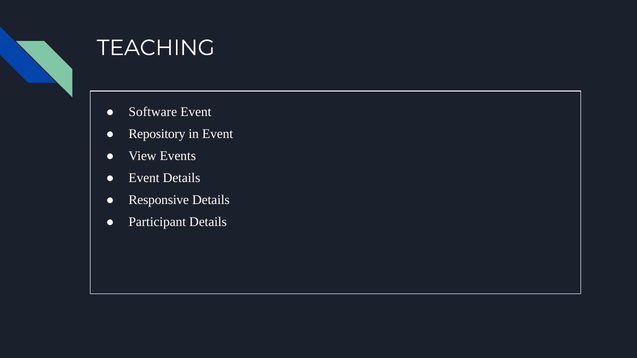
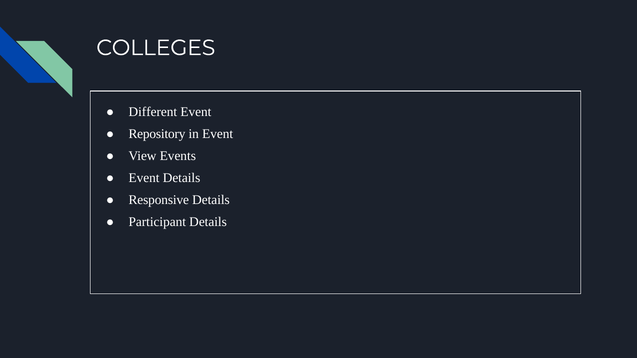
TEACHING: TEACHING -> COLLEGES (156, 48)
Software: Software -> Different (153, 112)
